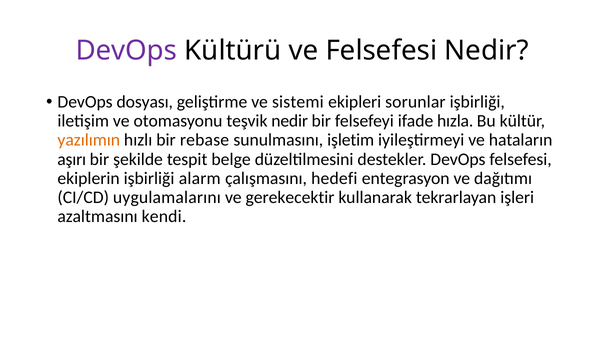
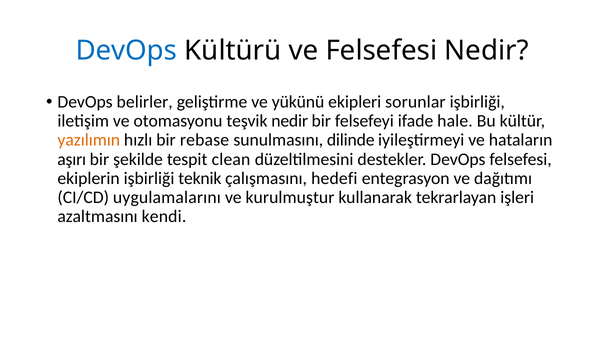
DevOps colour: purple -> blue (126, 51)
dosyası: dosyası -> belirler (145, 102)
sistemi: sistemi -> yükünü (298, 102)
hızla: hızla -> hale (455, 121)
işletim: işletim -> dilinde (351, 140)
belge: belge -> clean (231, 159)
alarm: alarm -> teknik (200, 178)
gerekecektir: gerekecektir -> kurulmuştur (290, 197)
